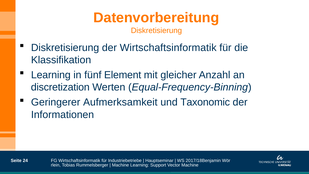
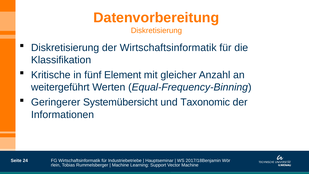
Learning: Learning -> Kritische (51, 75)
discretization: discretization -> weitergeführt (60, 87)
Aufmerksamkeit: Aufmerksamkeit -> Systemübersicht (120, 102)
